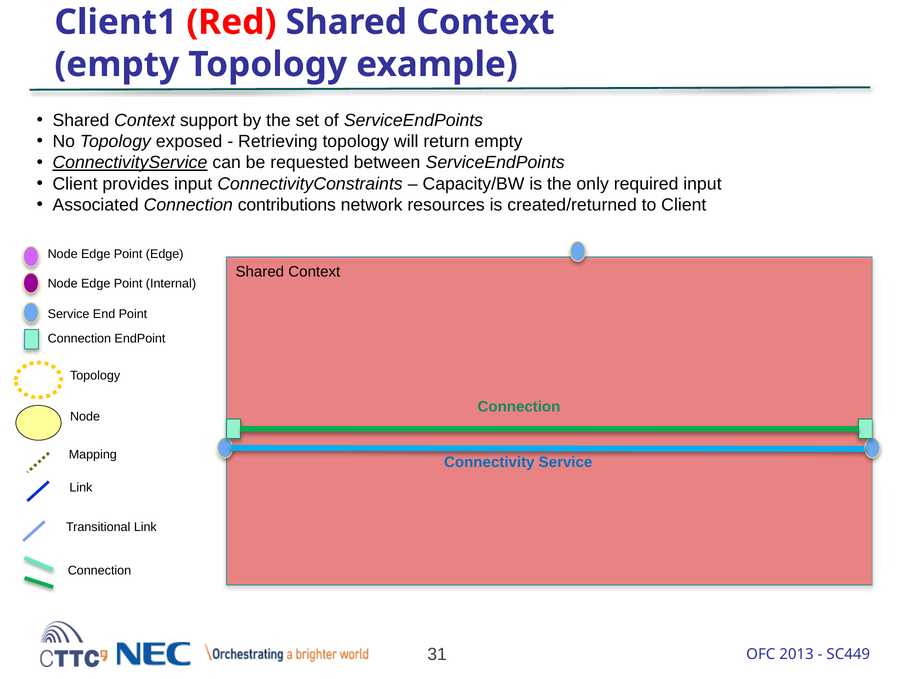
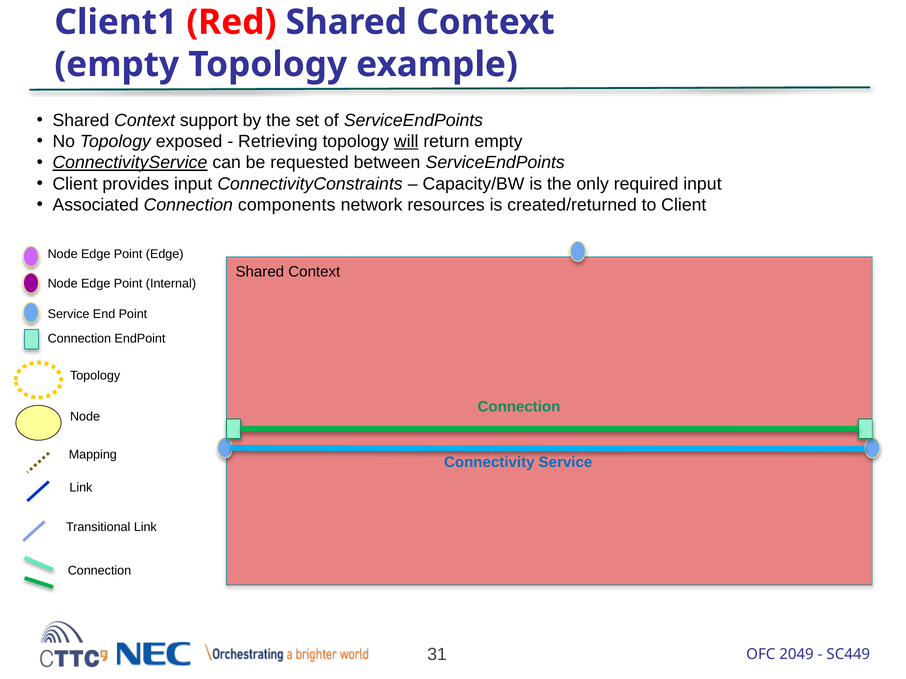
will underline: none -> present (406, 142)
contributions: contributions -> components (287, 205)
2013: 2013 -> 2049 (797, 655)
